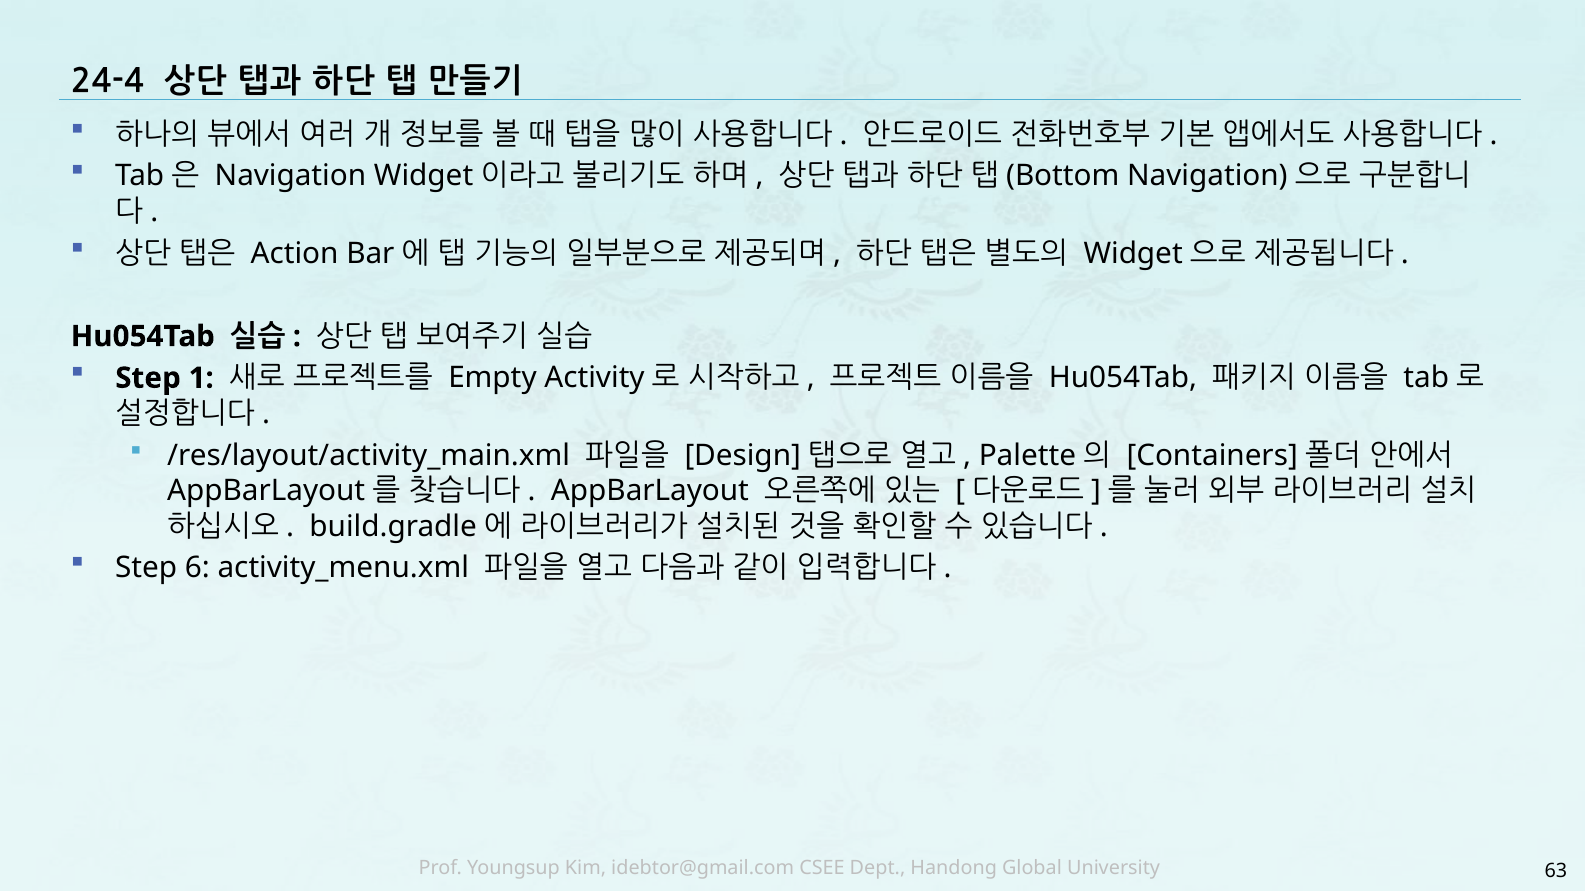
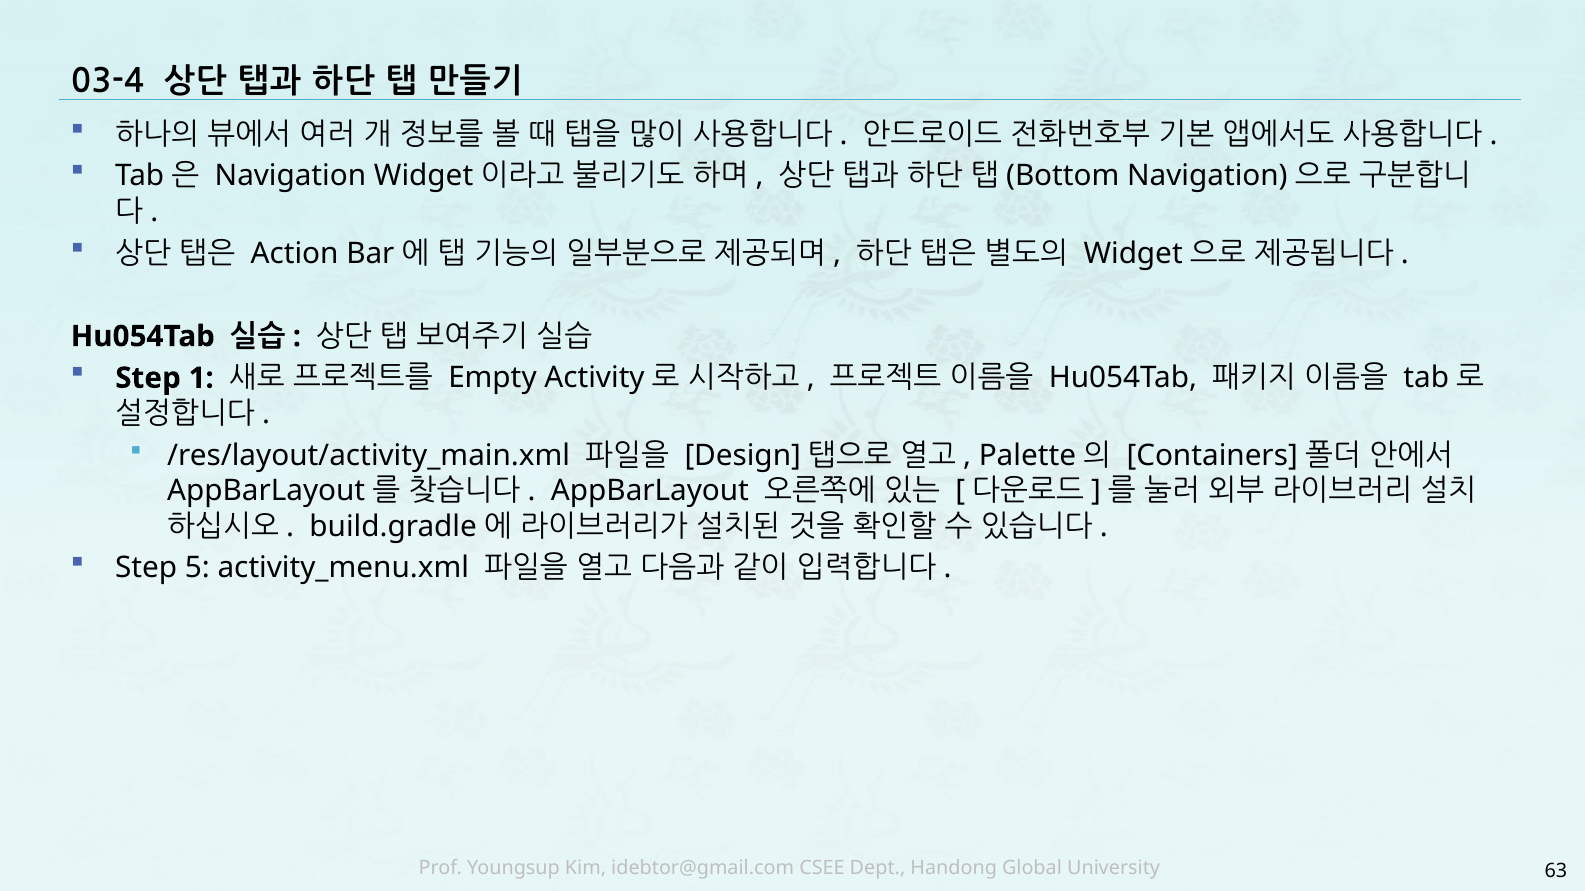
24-4: 24-4 -> 03-4 (108, 81)
6: 6 -> 5 (197, 568)
